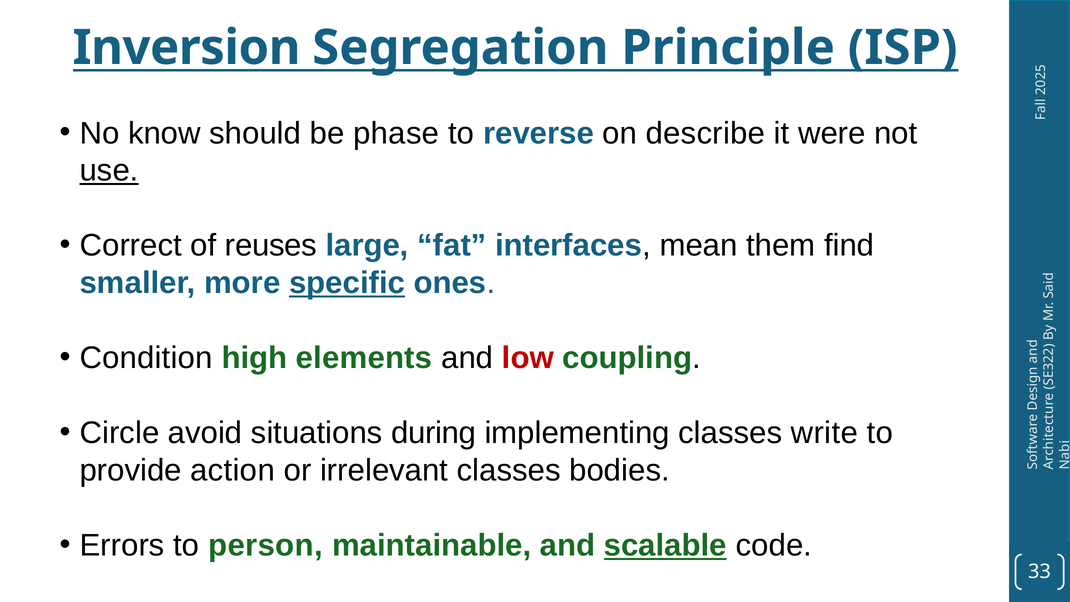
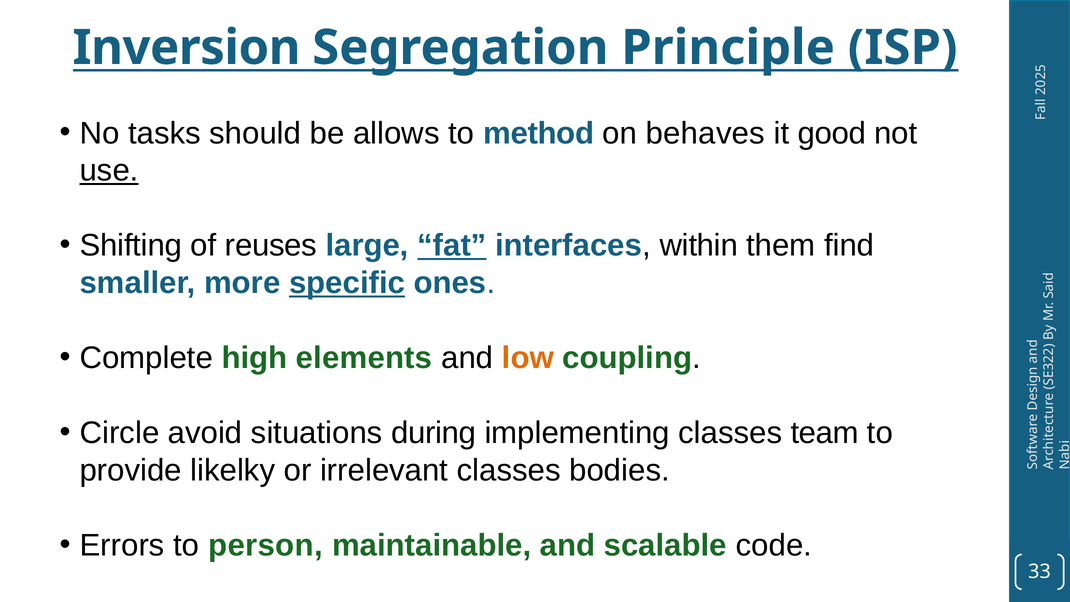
know: know -> tasks (164, 133)
phase: phase -> allows (396, 133)
reverse: reverse -> method (539, 133)
describe: describe -> behaves (705, 133)
were: were -> good (832, 133)
Correct: Correct -> Shifting (131, 246)
fat underline: none -> present (452, 246)
mean: mean -> within (699, 246)
Condition: Condition -> Complete (146, 358)
low colour: red -> orange (528, 358)
write: write -> team (825, 433)
action: action -> likelky (233, 470)
scalable underline: present -> none (665, 545)
